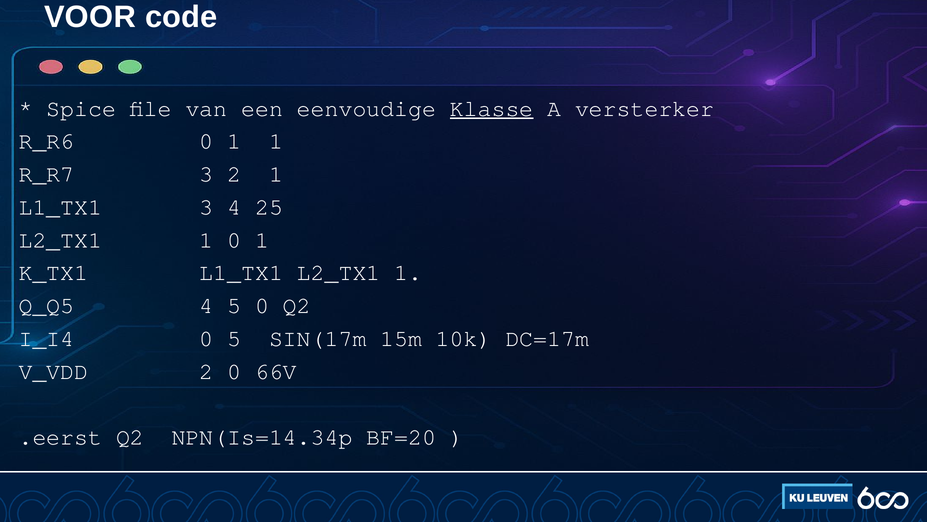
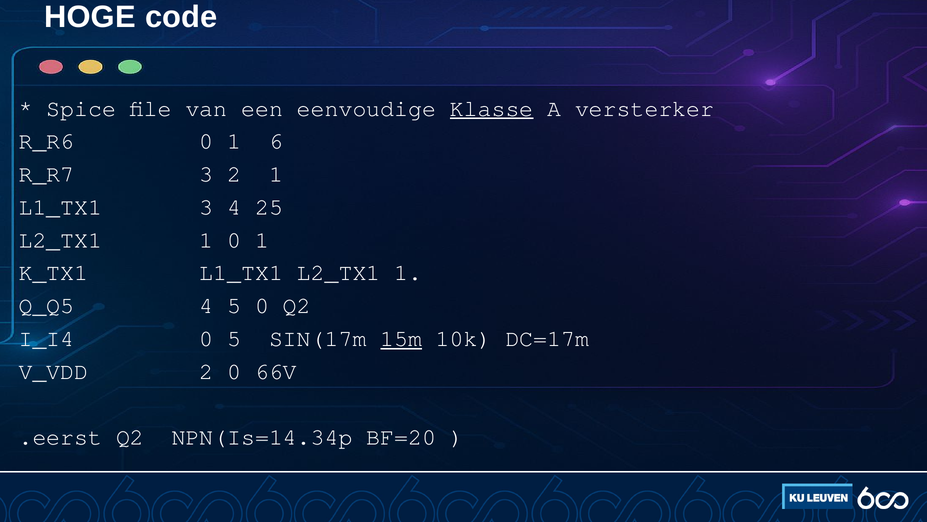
VOOR: VOOR -> HOGE (90, 17)
1 1: 1 -> 6 (276, 141)
15m underline: none -> present (401, 338)
